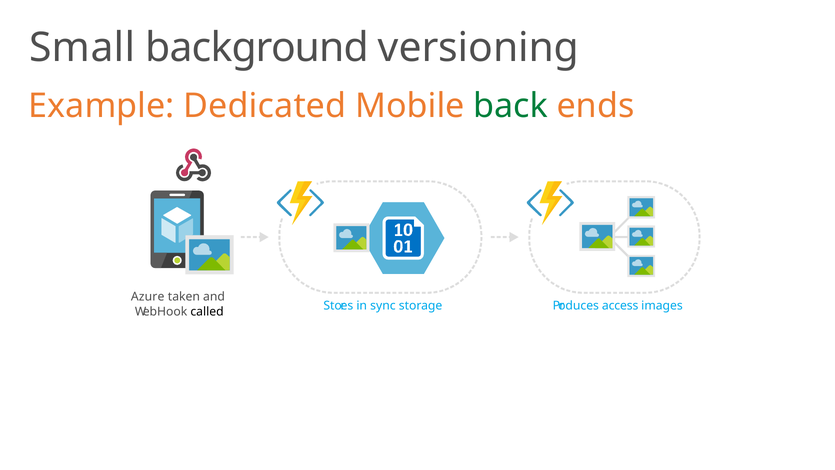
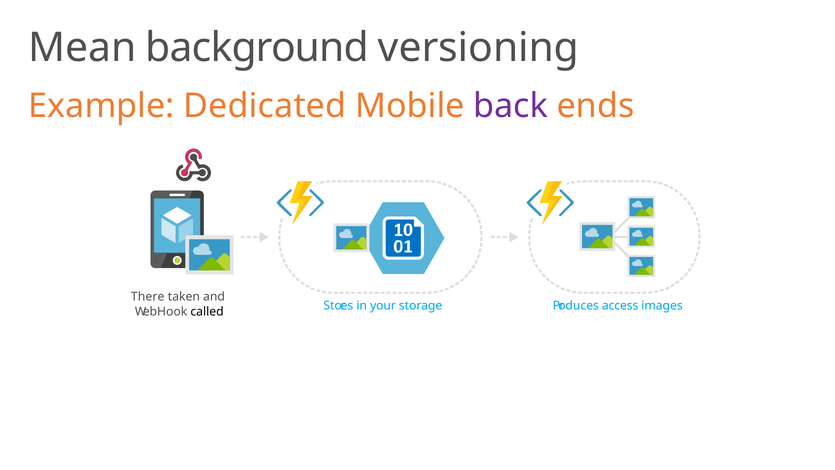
Small: Small -> Mean (83, 48)
back colour: green -> purple (511, 106)
Azure: Azure -> There (148, 296)
sync: sync -> your (383, 306)
